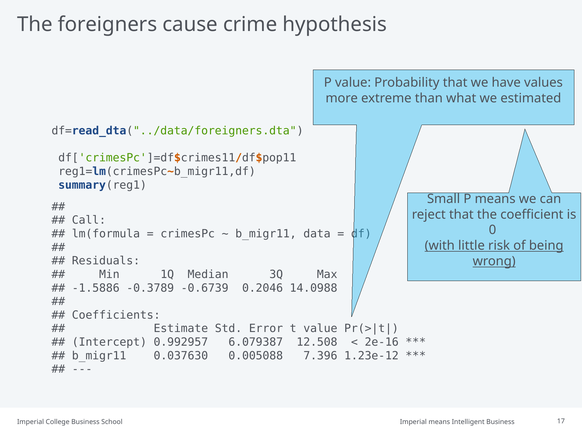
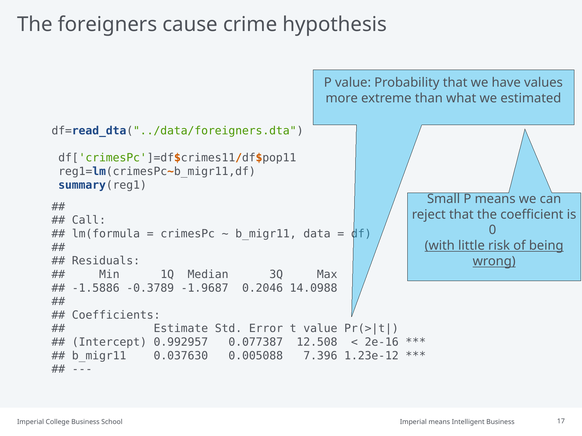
-0.6739: -0.6739 -> -1.9687 (205, 288)
6.079387: 6.079387 -> 0.077387 (256, 342)
